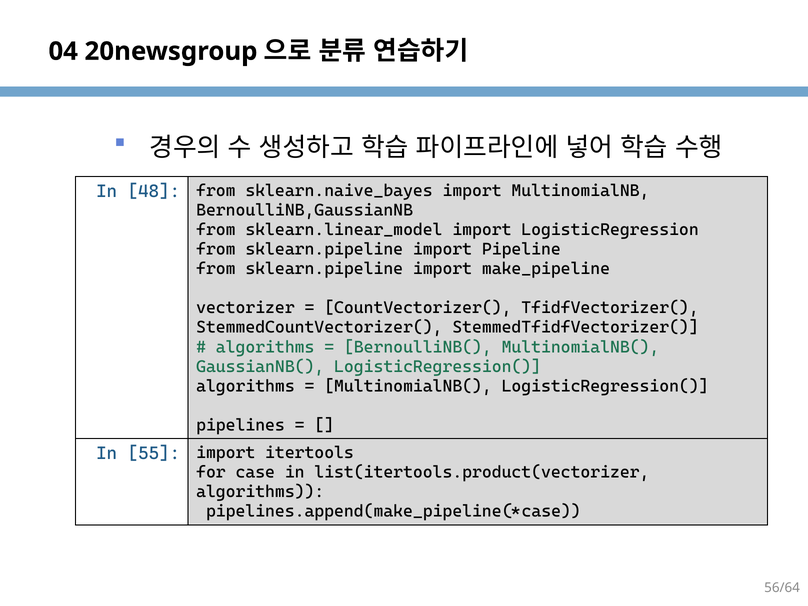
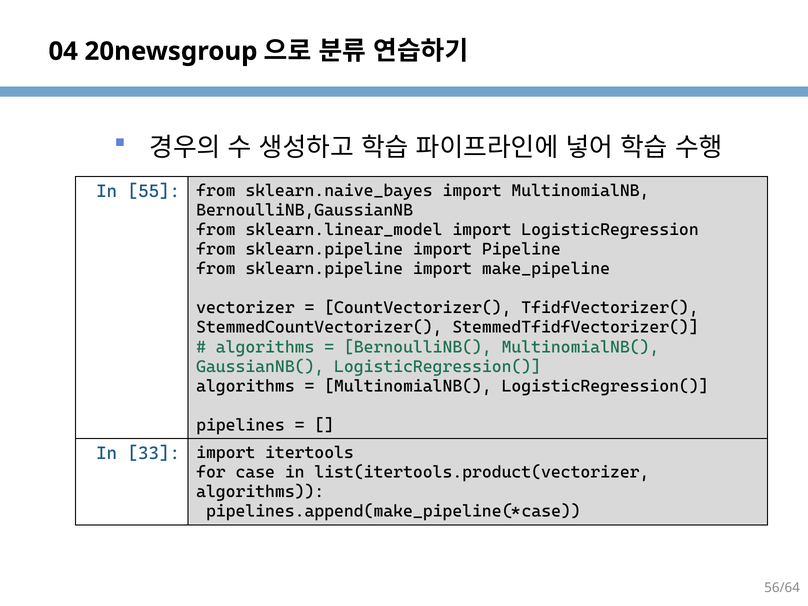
48: 48 -> 55 (154, 191)
55: 55 -> 33 (154, 453)
